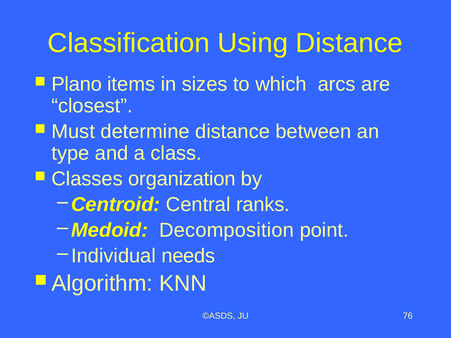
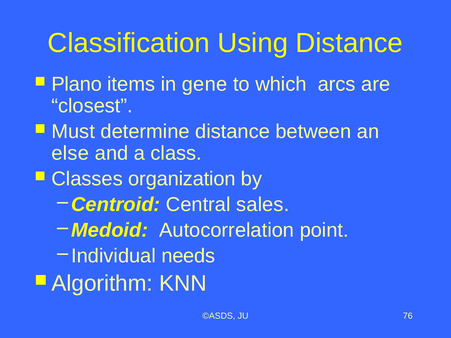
sizes: sizes -> gene (205, 84)
type: type -> else (70, 153)
ranks: ranks -> sales (263, 205)
Decomposition: Decomposition -> Autocorrelation (227, 230)
